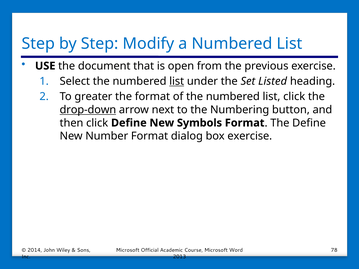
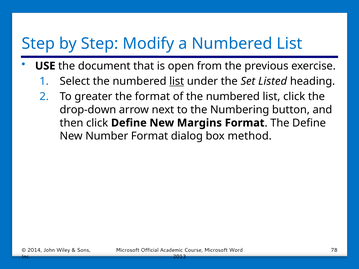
drop-down underline: present -> none (88, 110)
Symbols: Symbols -> Margins (199, 123)
box exercise: exercise -> method (250, 136)
